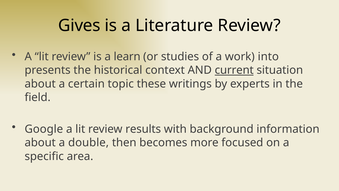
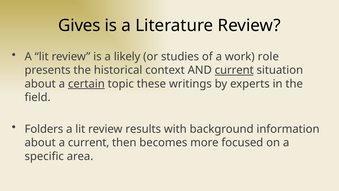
learn: learn -> likely (127, 57)
into: into -> role (268, 57)
certain underline: none -> present (86, 84)
Google: Google -> Folders (44, 129)
a double: double -> current (89, 142)
